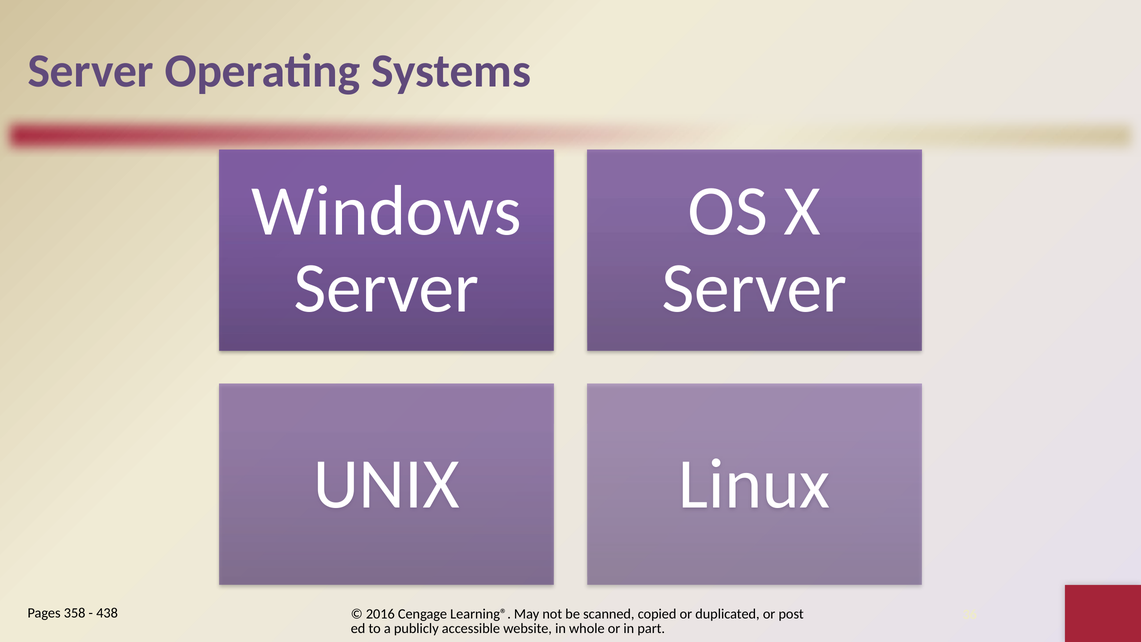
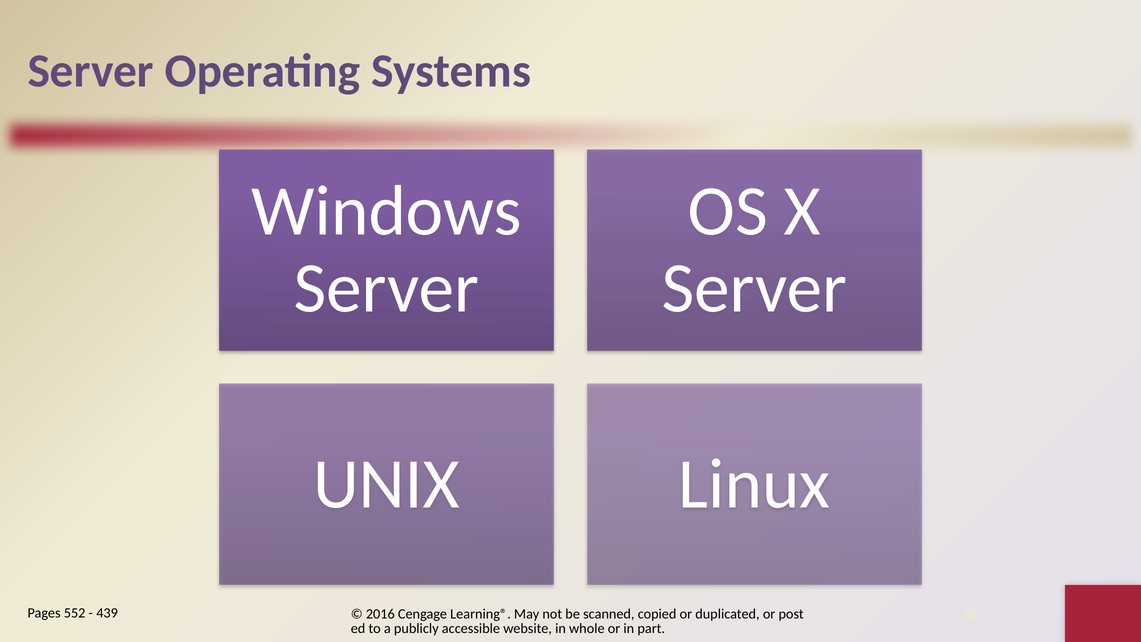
358: 358 -> 552 (75, 613)
438: 438 -> 439 (107, 613)
